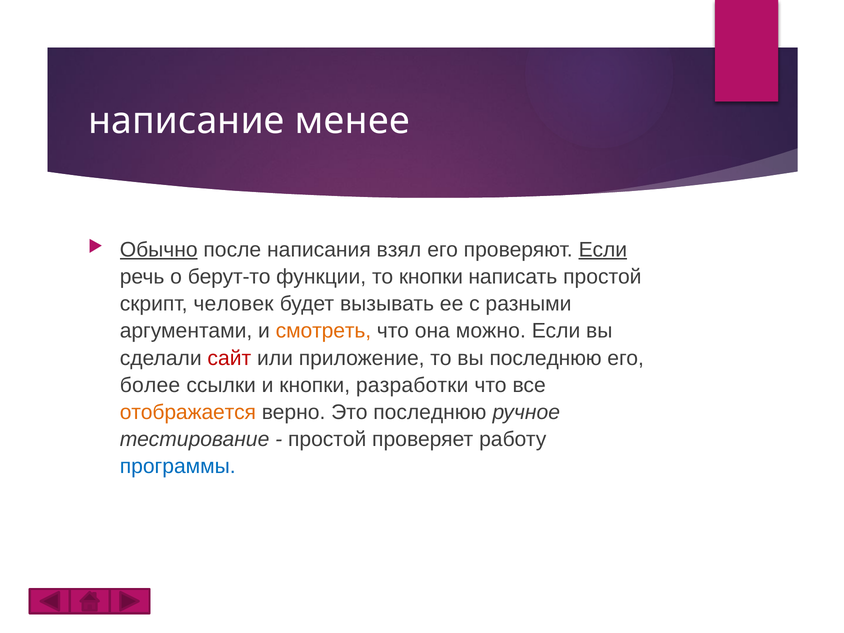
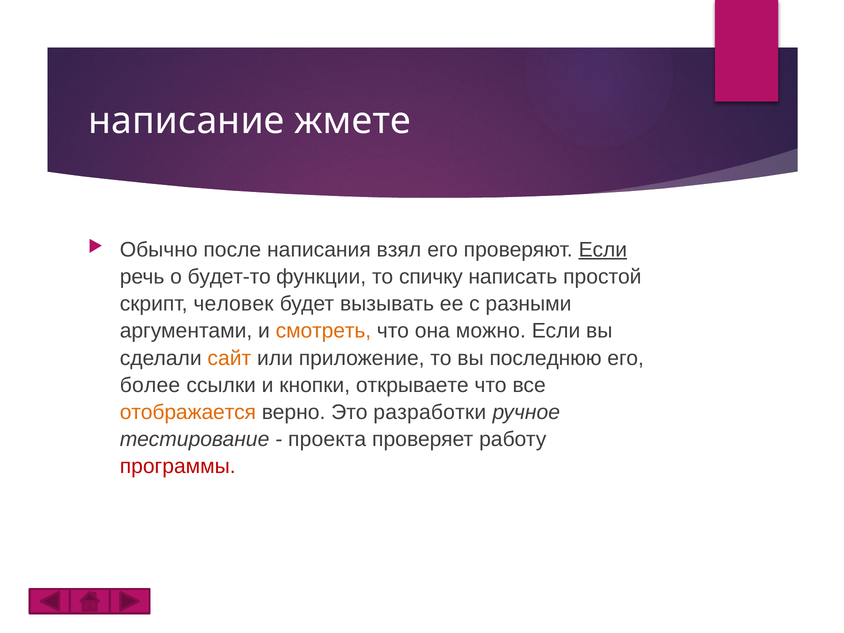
менее: менее -> жмете (352, 121)
Обычно underline: present -> none (159, 250)
берут-то: берут-то -> будет-то (229, 277)
то кнопки: кнопки -> спичку (431, 277)
сайт colour: red -> orange (229, 358)
разработки: разработки -> открываете (412, 385)
Это последнюю: последнюю -> разработки (430, 412)
простой: простой -> проекта (327, 439)
программы colour: blue -> red (178, 466)
